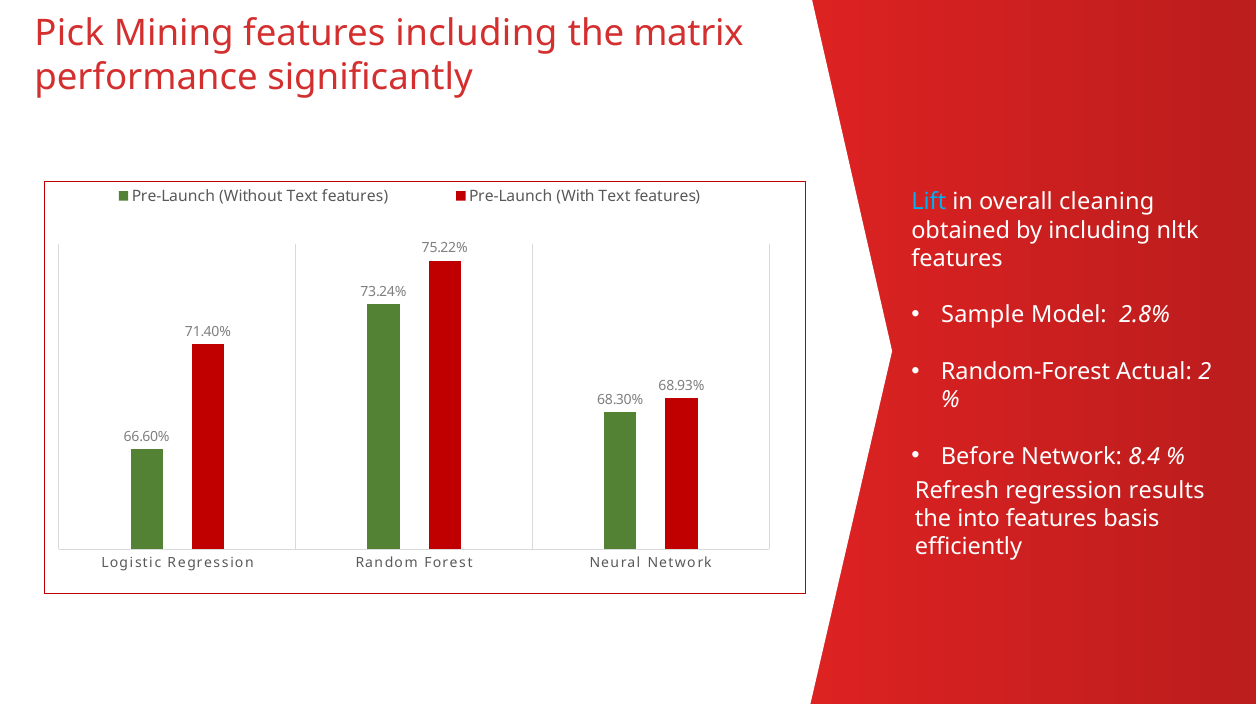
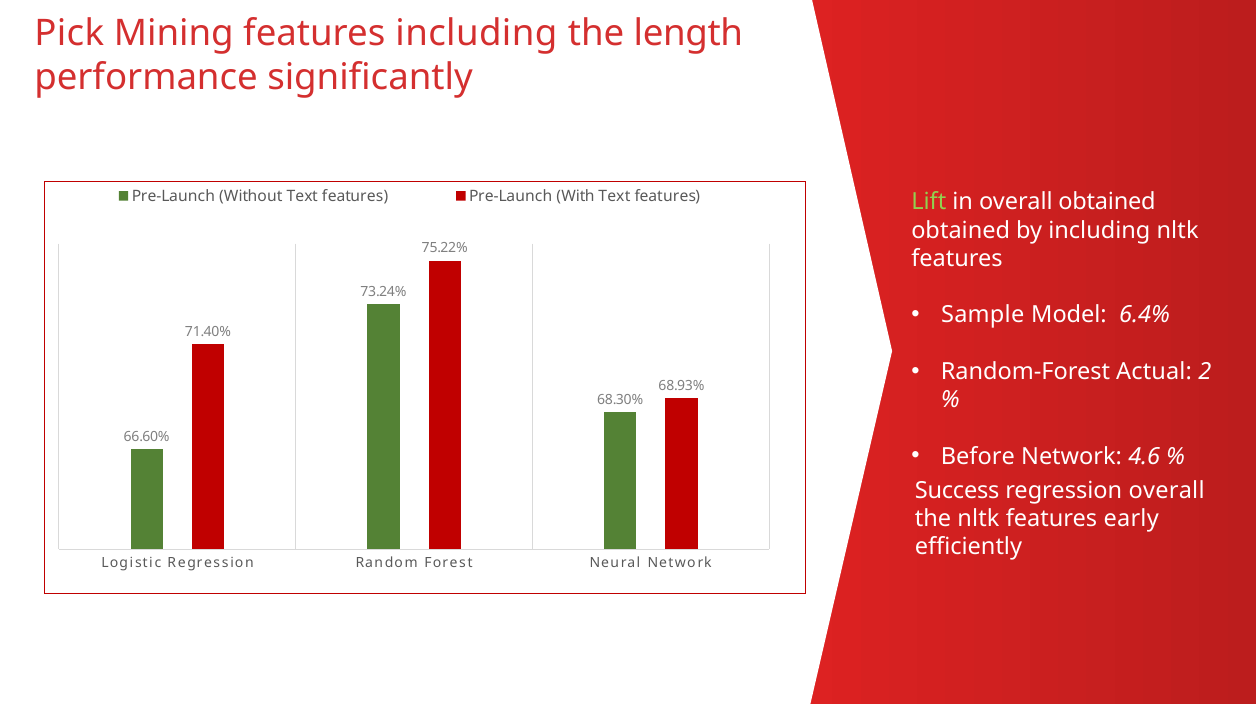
matrix: matrix -> length (688, 33)
Lift colour: light blue -> light green (929, 202)
overall cleaning: cleaning -> obtained (1107, 202)
2.8%: 2.8% -> 6.4% (1144, 315)
8.4: 8.4 -> 4.6 (1144, 457)
Refresh: Refresh -> Success (957, 491)
regression results: results -> overall (1167, 491)
the into: into -> nltk (978, 519)
basis: basis -> early (1131, 519)
